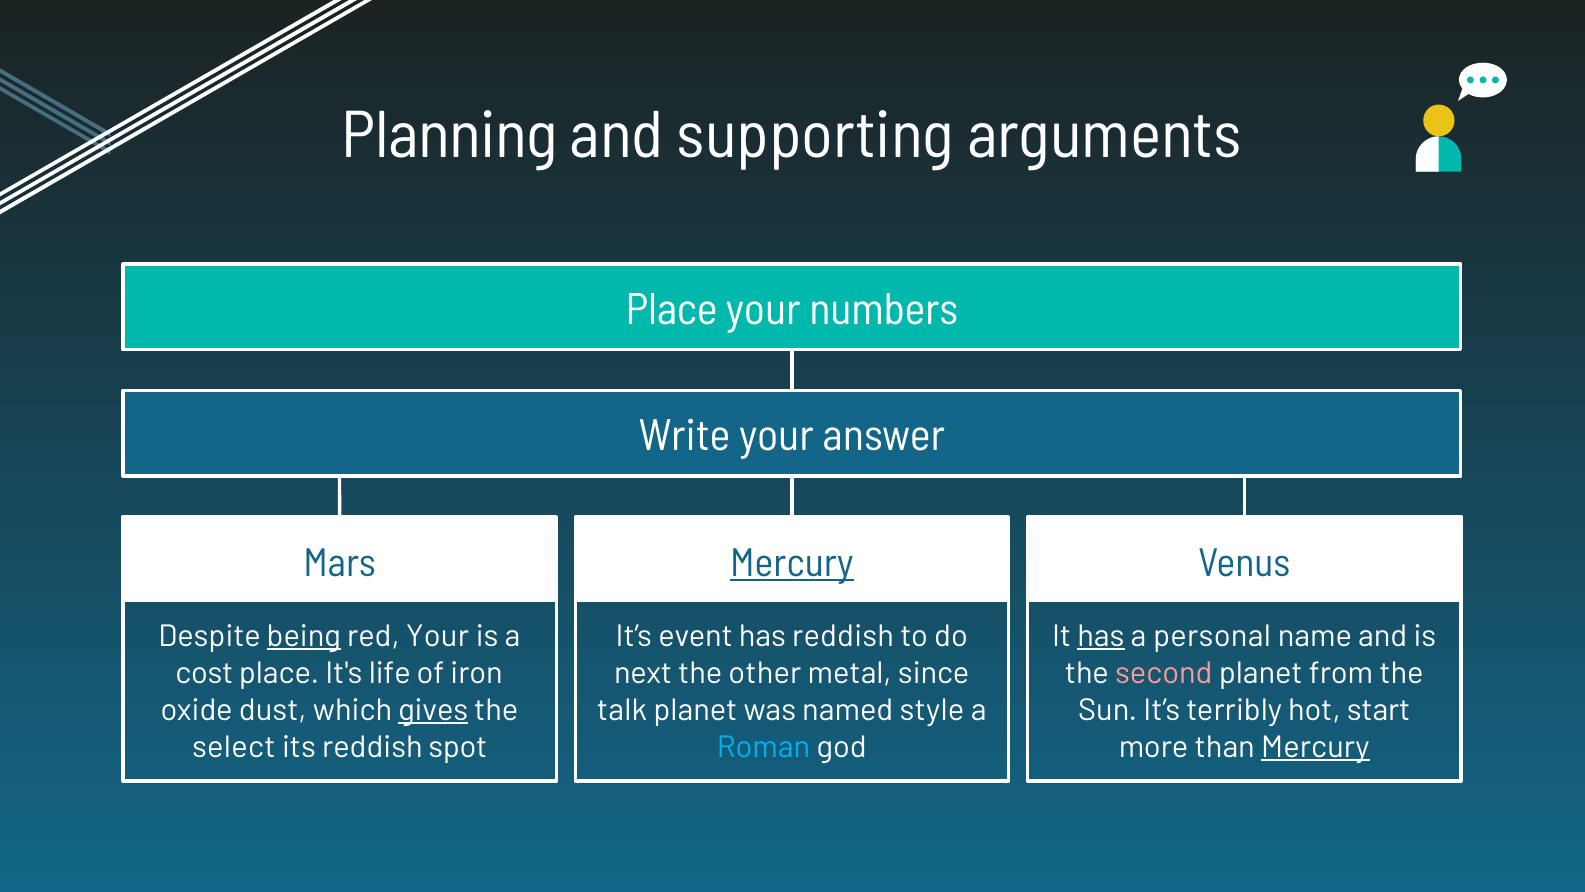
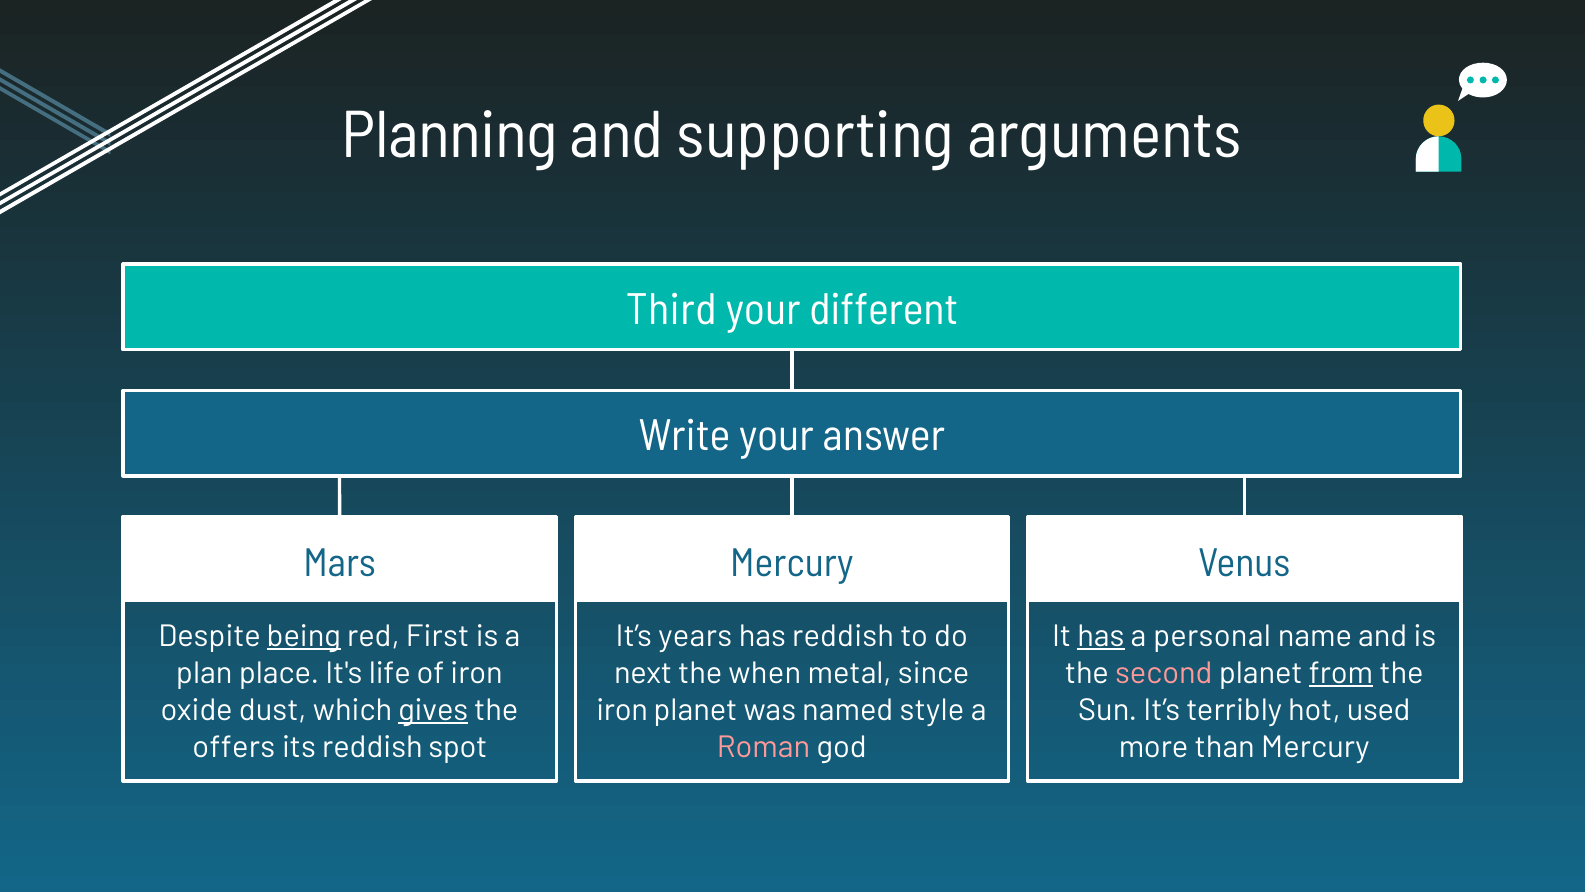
Place: Place -> Third (671, 310)
numbers: numbers -> different (884, 310)
Mercury underline: present -> none (792, 563)
red Your: Your -> First (438, 636)
event: event -> years (695, 636)
cost: cost -> plan (204, 673)
other: other -> when (765, 673)
from underline: none -> present (1341, 673)
talk: talk -> iron (622, 710)
start: start -> used (1379, 710)
select: select -> offers (234, 747)
Roman colour: light blue -> pink (764, 747)
Mercury underline: present -> none (1315, 747)
